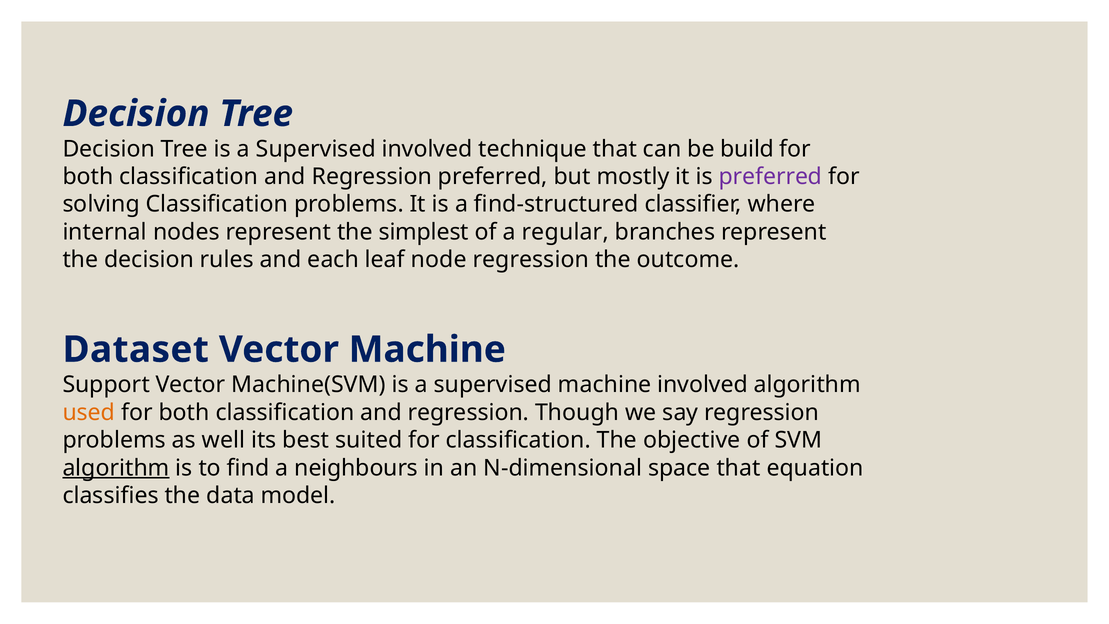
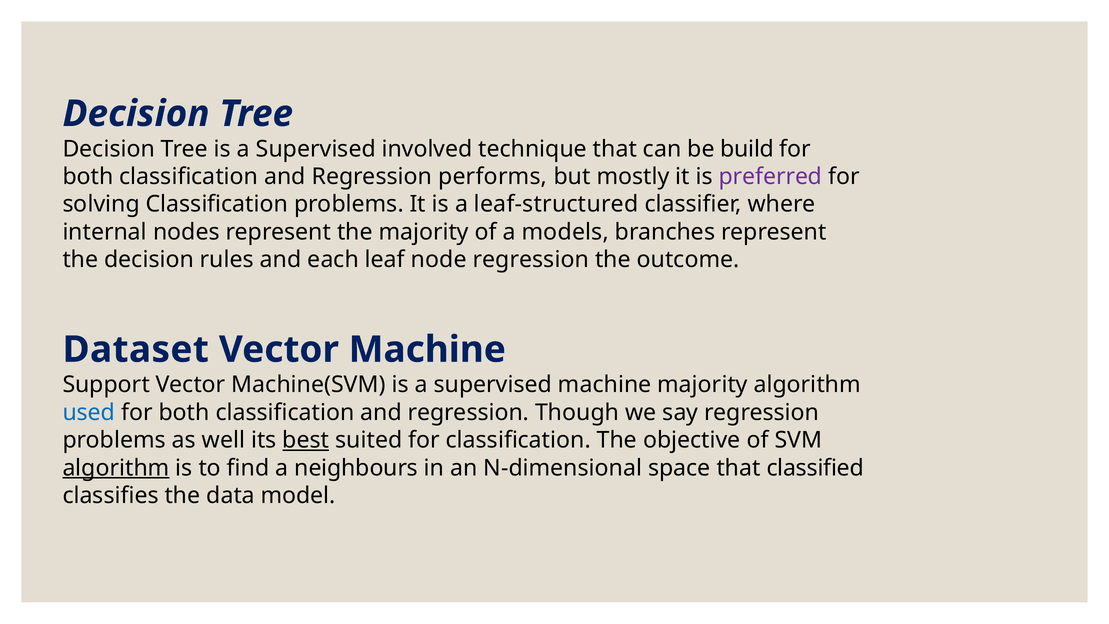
Regression preferred: preferred -> performs (493, 177)
find-structured: find-structured -> leaf-structured (556, 204)
the simplest: simplest -> majority (424, 232)
regular: regular -> models (565, 232)
machine involved: involved -> majority (702, 385)
used colour: orange -> blue (89, 412)
best underline: none -> present (306, 440)
equation: equation -> classified (815, 468)
